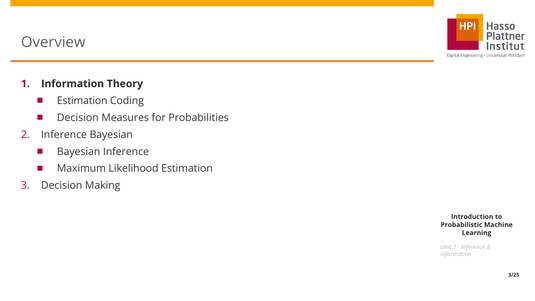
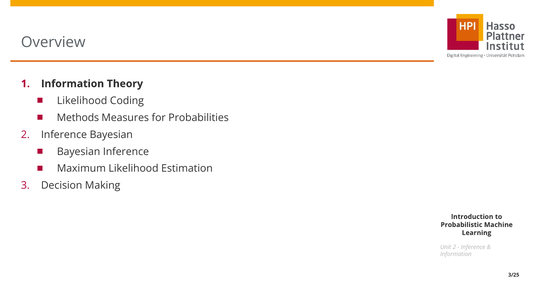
Estimation: Estimation -> Likelihood (82, 101)
Decision: Decision -> Methods (78, 118)
